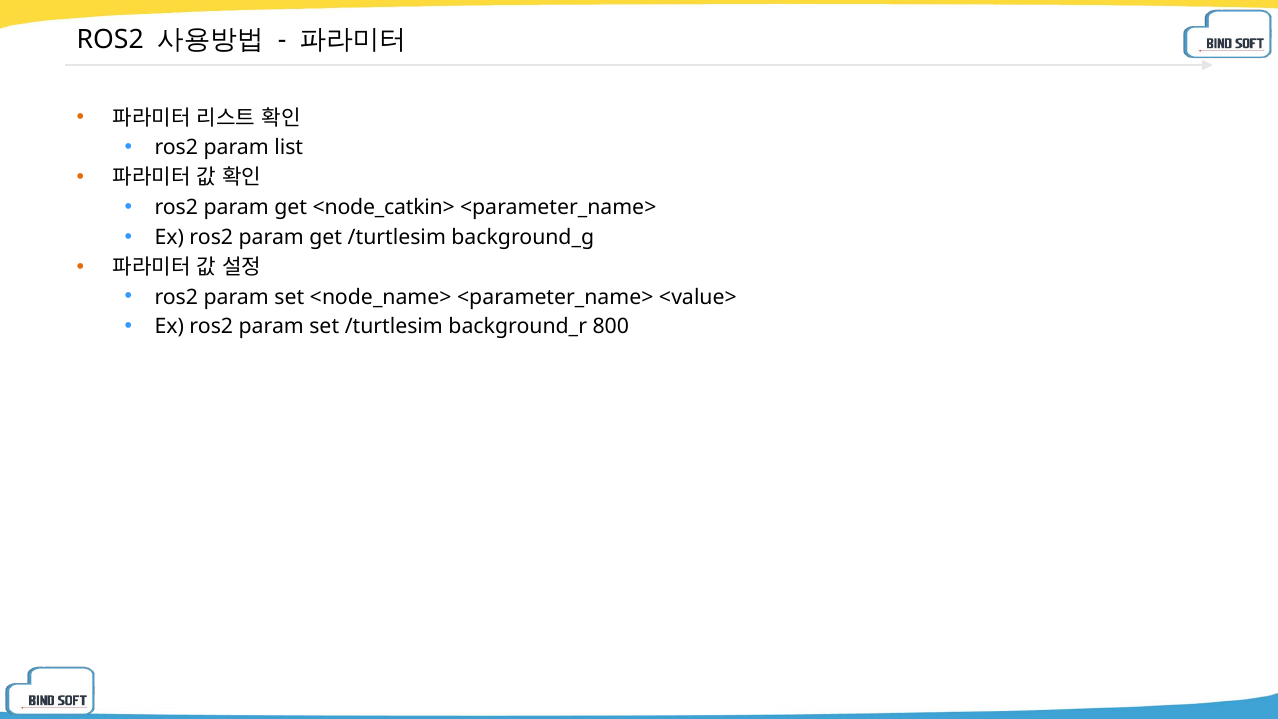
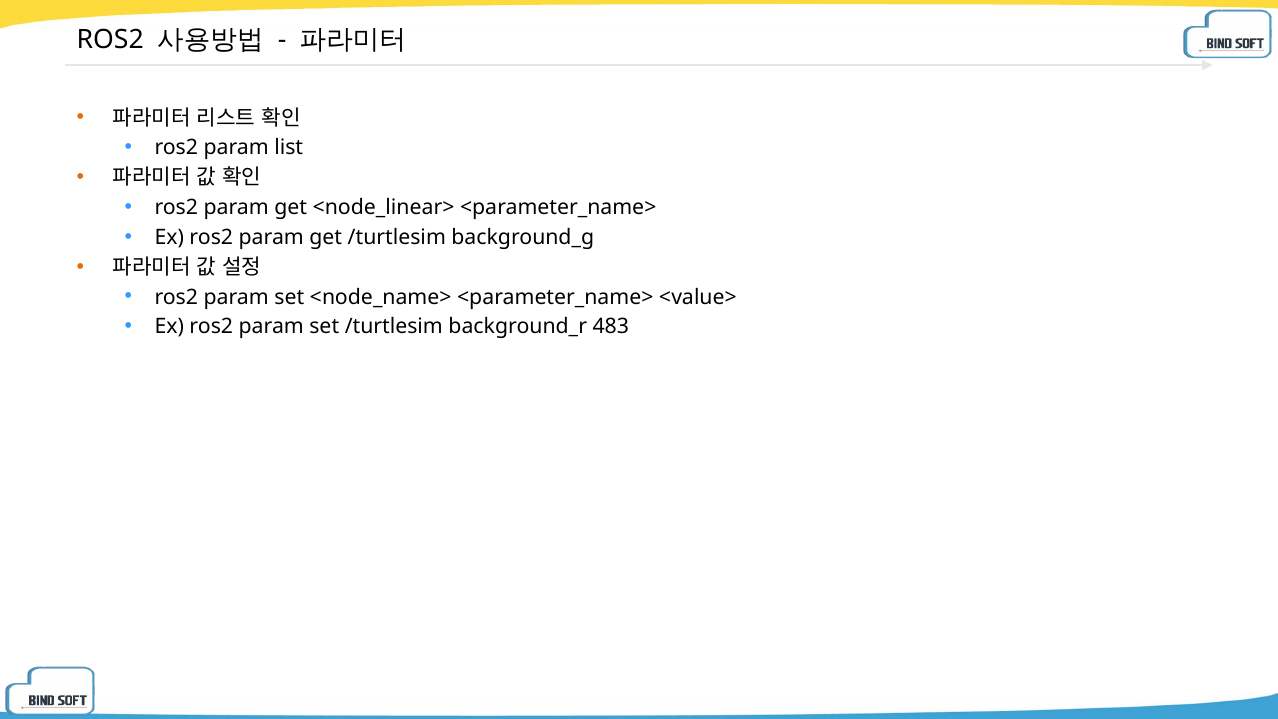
<node_catkin>: <node_catkin> -> <node_linear> (384, 208)
800: 800 -> 483 (611, 327)
